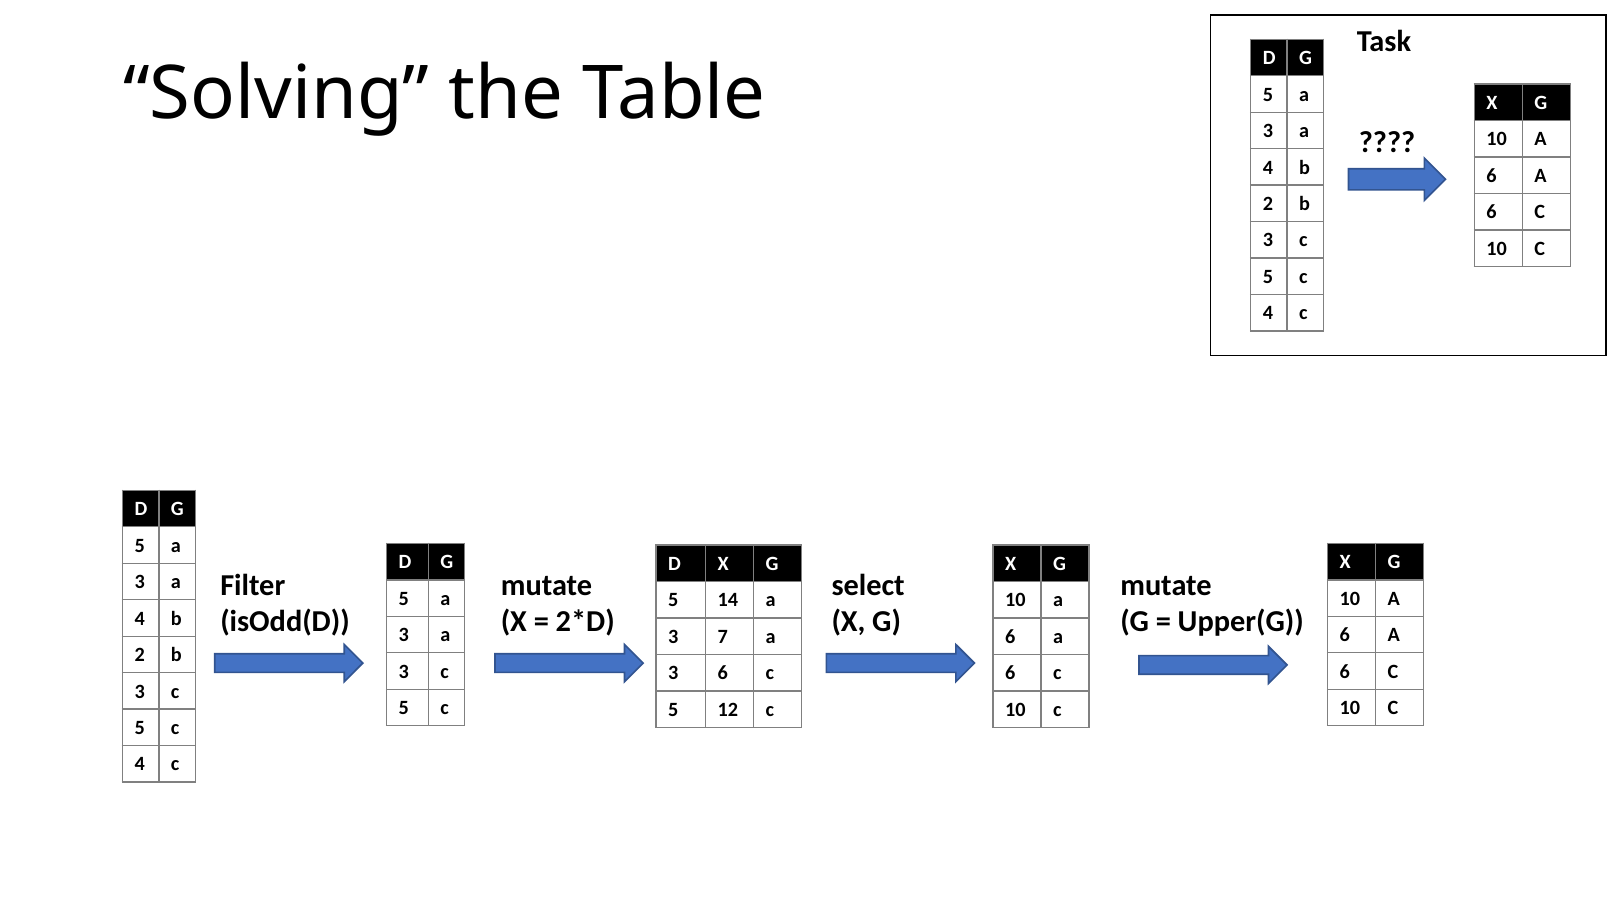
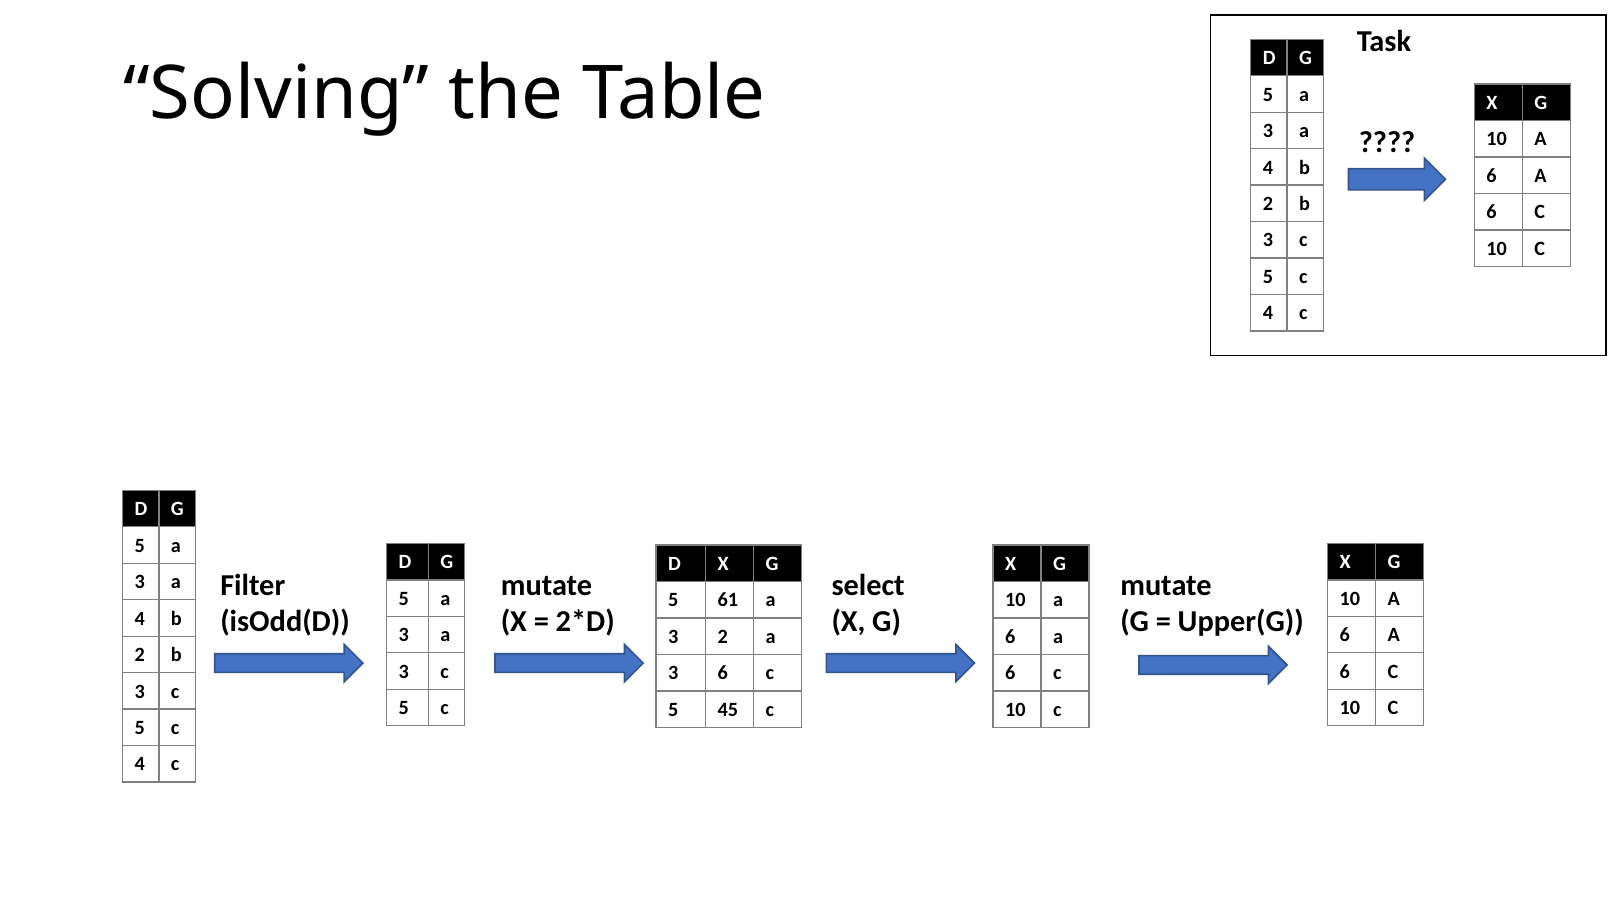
14: 14 -> 61 (728, 600)
3 7: 7 -> 2 (723, 636)
12: 12 -> 45 (728, 709)
